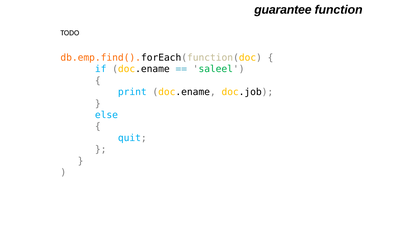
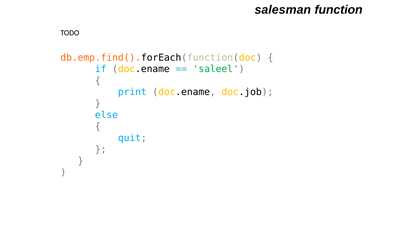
guarantee: guarantee -> salesman (283, 10)
